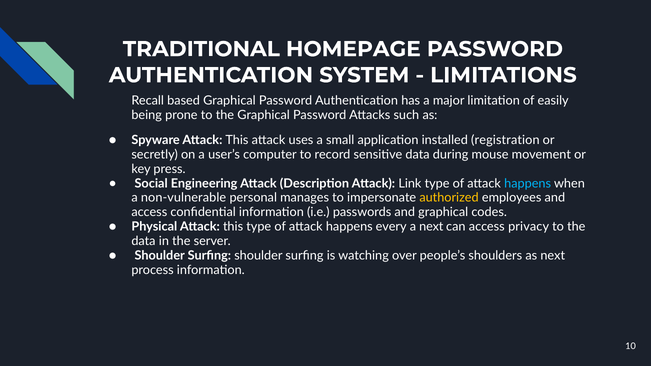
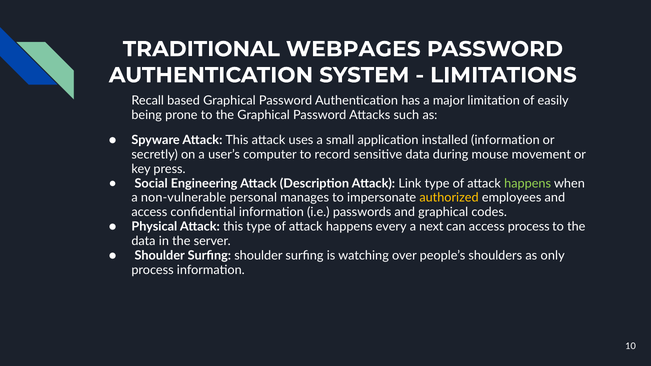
HOMEPAGE: HOMEPAGE -> WEBPAGES (353, 49)
installed registration: registration -> information (505, 140)
happens colour: light blue -> light green (528, 183)
access privacy: privacy -> process (529, 227)
as next: next -> only (553, 256)
